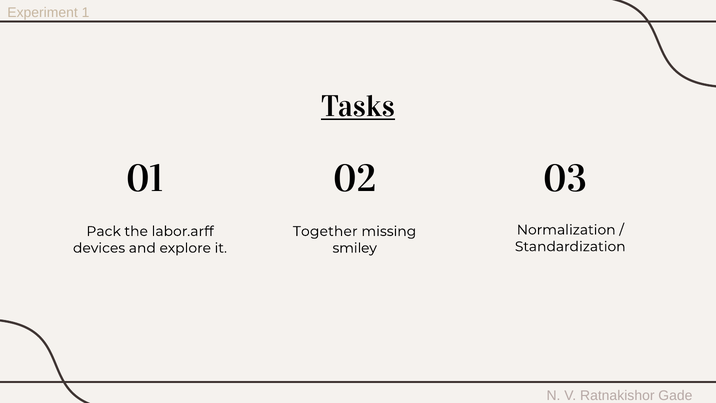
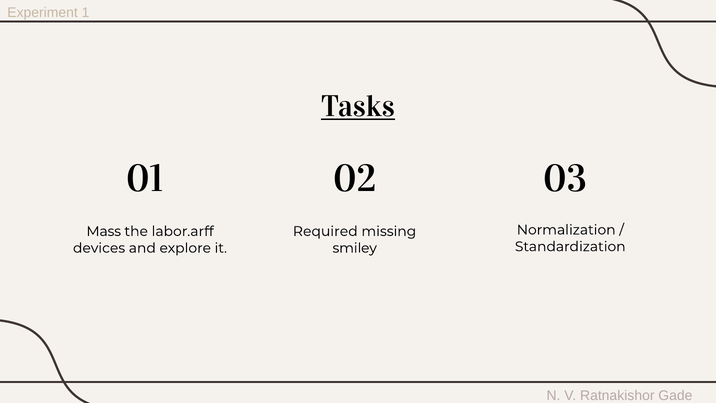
Pack: Pack -> Mass (104, 231)
Together: Together -> Required (325, 231)
